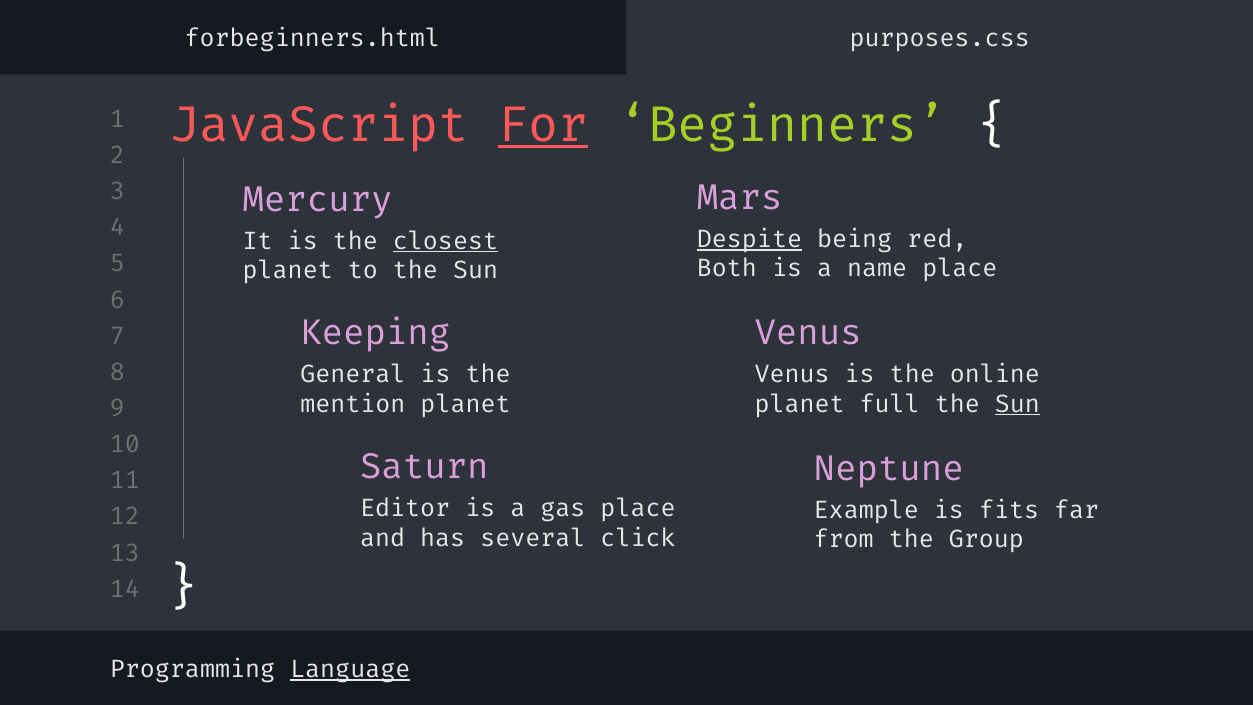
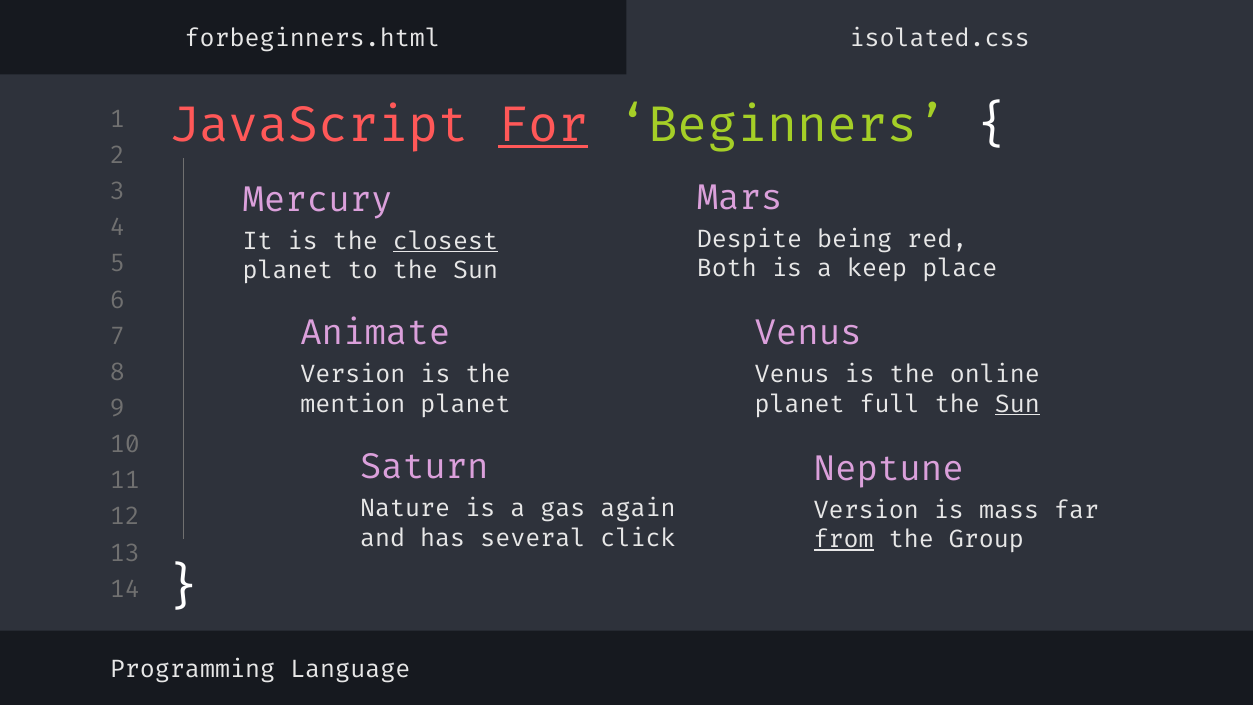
purposes.css: purposes.css -> isolated.css (940, 39)
Despite underline: present -> none (749, 240)
name: name -> keep (877, 269)
Keeping: Keeping -> Animate (375, 333)
General: General -> Version (353, 375)
Editor: Editor -> Nature (405, 509)
gas place: place -> again (638, 509)
Example: Example -> Version (866, 510)
fits: fits -> mass (1009, 510)
from underline: none -> present (844, 539)
Language underline: present -> none (350, 669)
